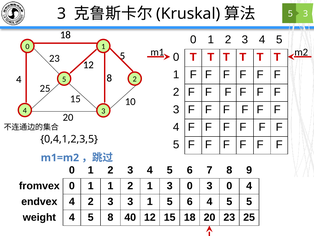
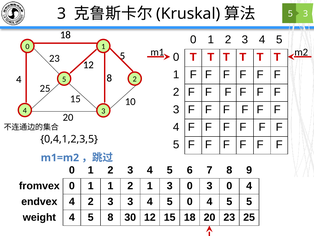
3 3 1: 1 -> 4 (150, 201)
6: 6 -> 0 (190, 201)
40: 40 -> 30 (130, 217)
